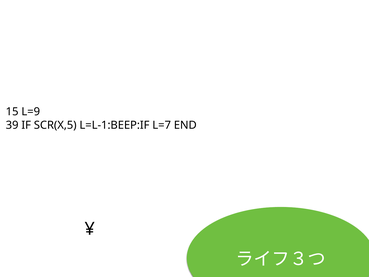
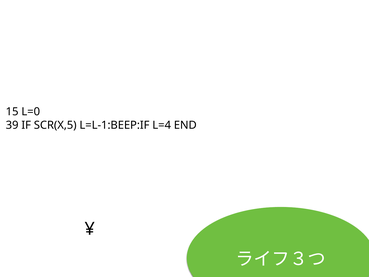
L=9: L=9 -> L=0 (31, 112)
L=7: L=7 -> L=4 (162, 125)
